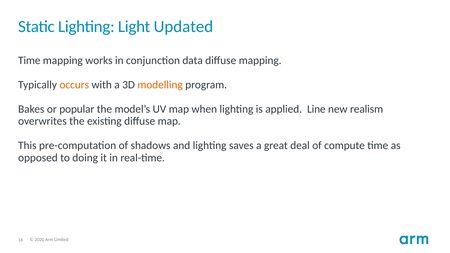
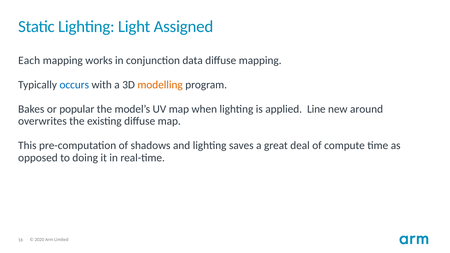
Updated: Updated -> Assigned (183, 26)
Time: Time -> Each (29, 61)
occurs colour: orange -> blue (74, 85)
realism: realism -> around (367, 109)
